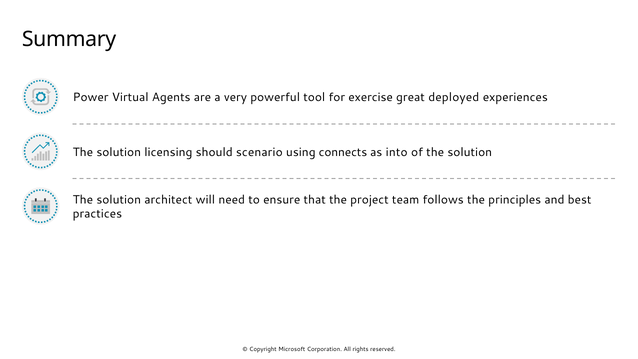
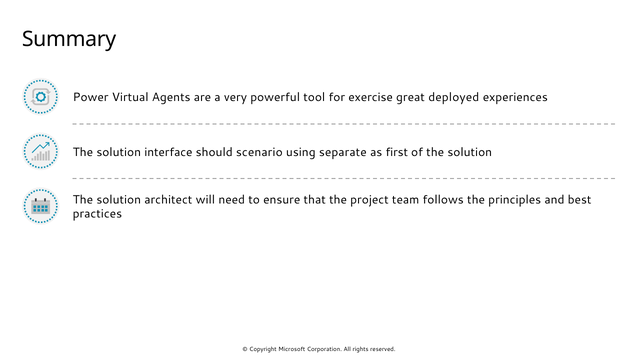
licensing: licensing -> interface (168, 152)
connects: connects -> separate (343, 152)
into: into -> first (397, 152)
